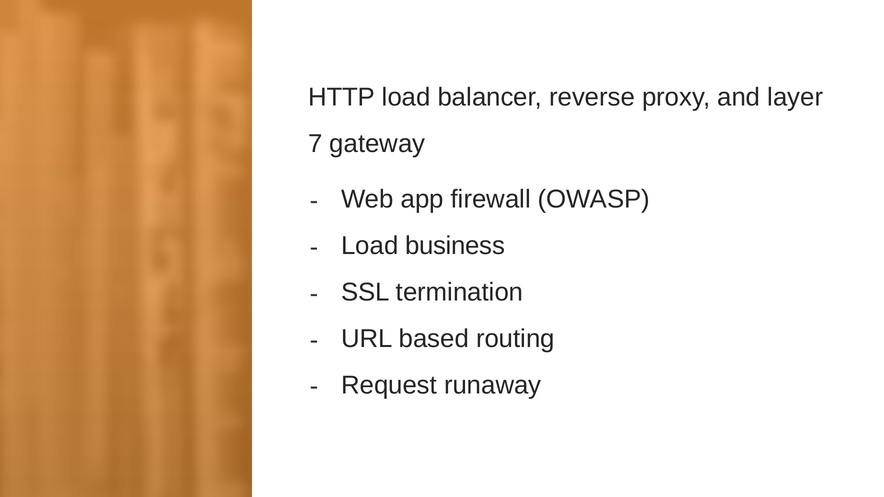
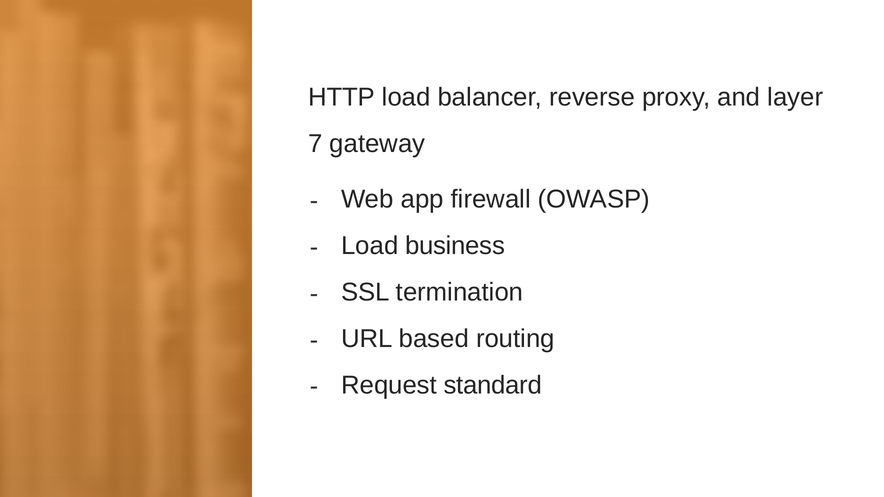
runaway: runaway -> standard (493, 385)
